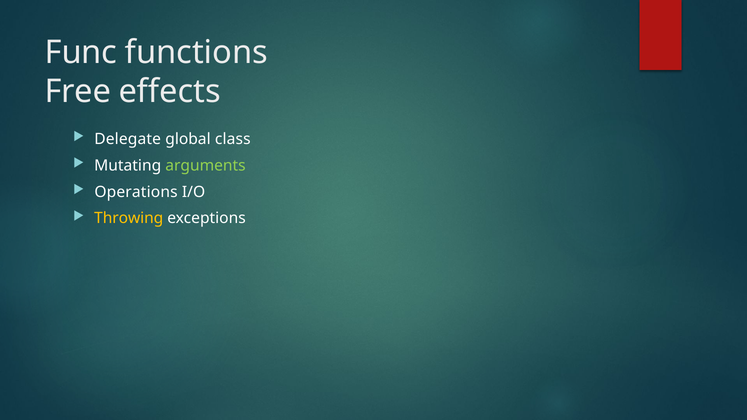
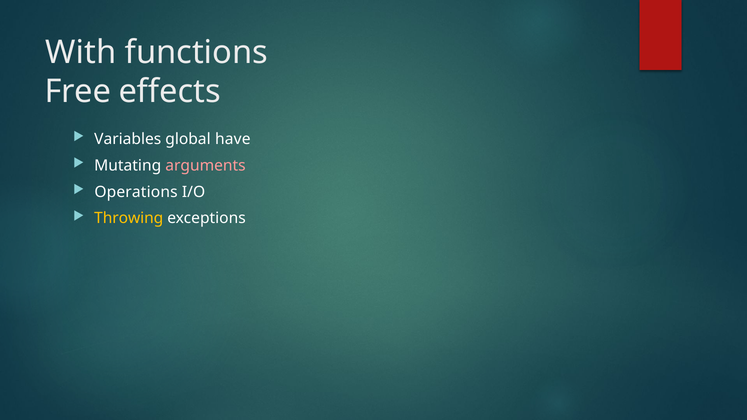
Func: Func -> With (81, 52)
Delegate: Delegate -> Variables (128, 139)
class: class -> have (233, 139)
arguments colour: light green -> pink (205, 165)
